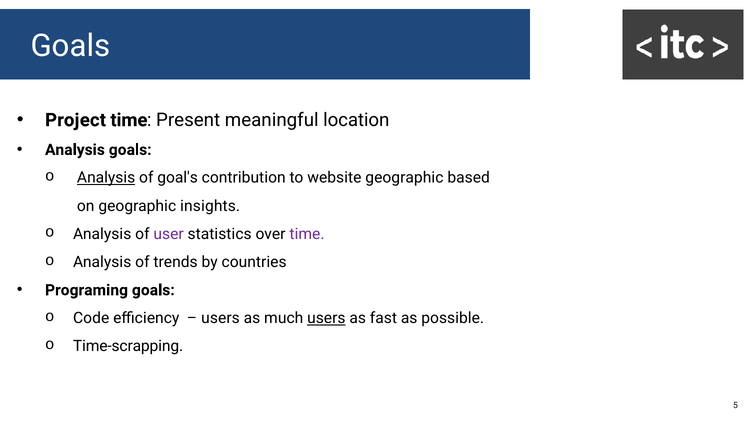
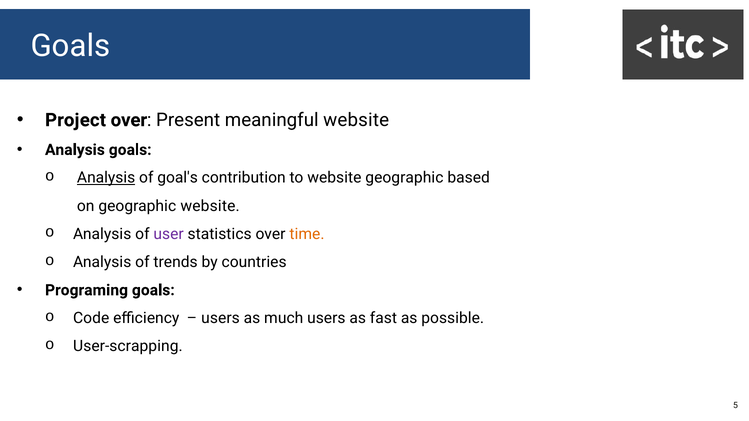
Project time: time -> over (129, 120)
meaningful location: location -> website (356, 120)
geographic insights: insights -> website (210, 206)
time colour: purple -> orange (307, 234)
users underline: present -> none (326, 318)
Time-scrapping: Time-scrapping -> User-scrapping (128, 347)
